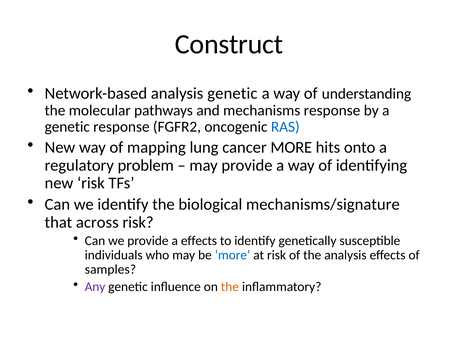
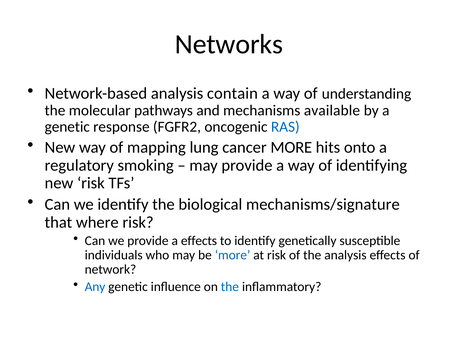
Construct: Construct -> Networks (229, 44)
analysis genetic: genetic -> contain (232, 94)
mechanisms response: response -> available (332, 111)
problem: problem -> smoking (146, 166)
across: across -> where (97, 223)
samples: samples -> network (110, 270)
Any colour: purple -> blue (95, 287)
the colour: orange -> blue (230, 287)
